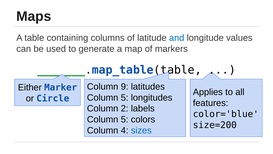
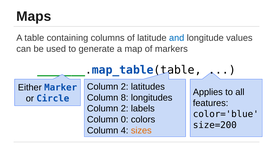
9: 9 -> 2 (125, 86)
5: 5 -> 8 (125, 97)
5: 5 -> 0 (125, 119)
sizes colour: blue -> orange (141, 130)
